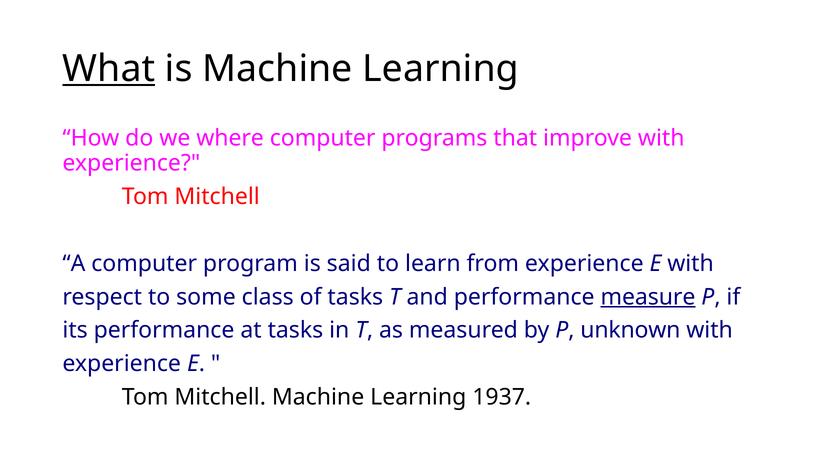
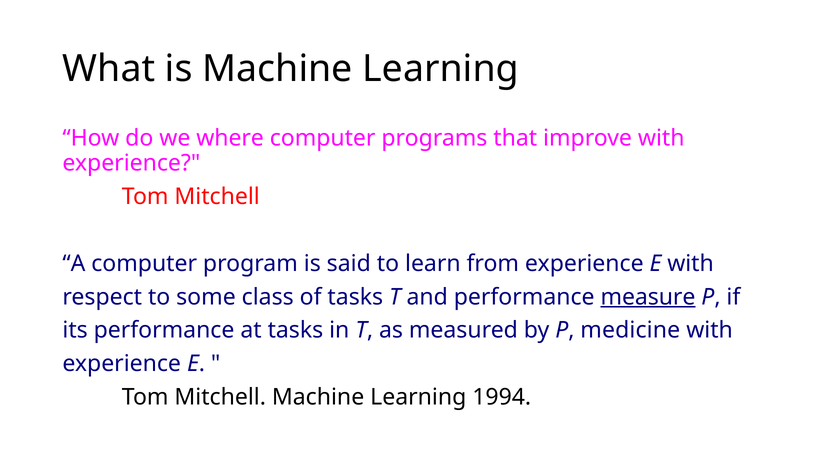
What underline: present -> none (109, 69)
unknown: unknown -> medicine (630, 330)
1937: 1937 -> 1994 (502, 397)
